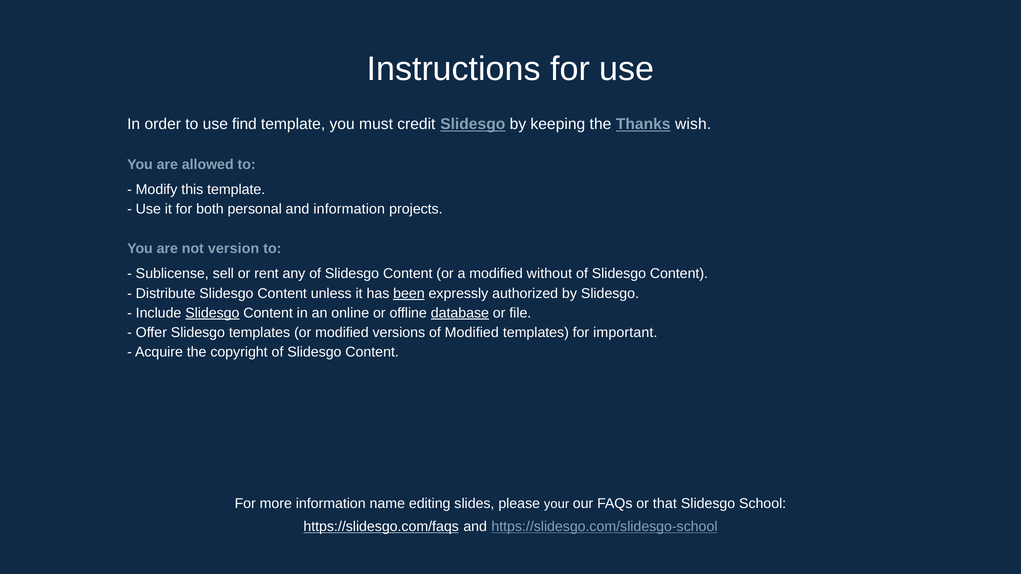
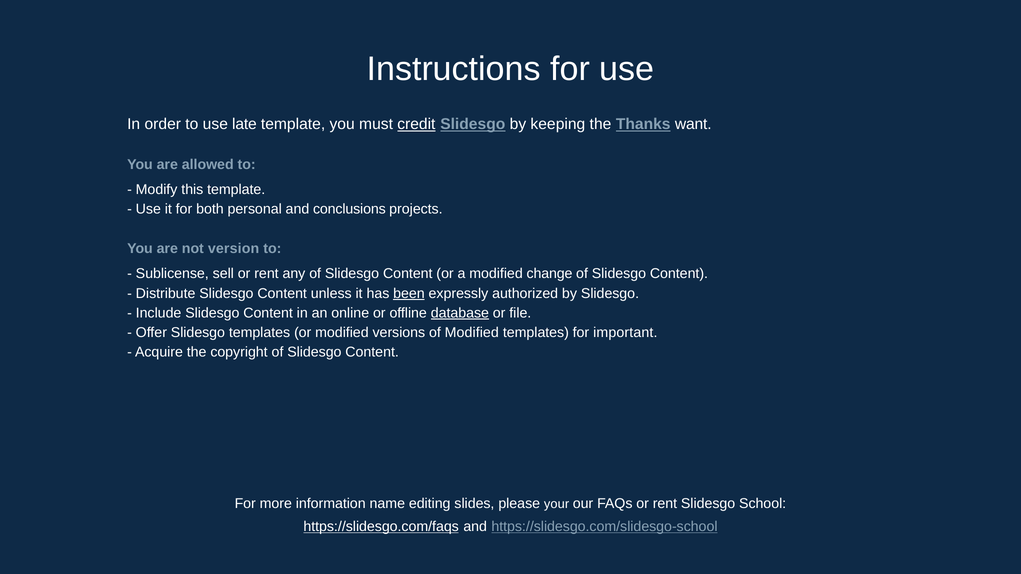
find: find -> late (244, 124)
credit underline: none -> present (416, 124)
wish: wish -> want (693, 124)
and information: information -> conclusions (349, 209)
without: without -> change (550, 274)
Slidesgo underline: present -> none (212, 313)
FAQs or that: that -> rent (665, 504)
